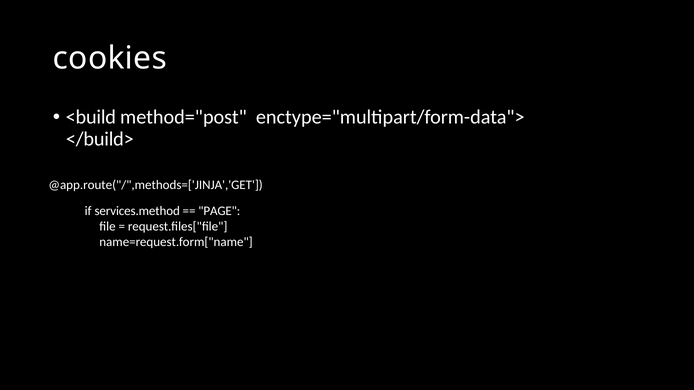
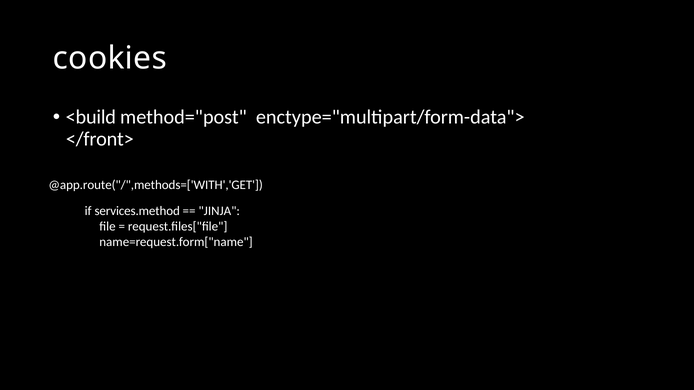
</build>: </build> -> </front> (100, 139)
@app.route("/",methods=['JINJA','GET: @app.route("/",methods=['JINJA','GET -> @app.route("/",methods=['WITH','GET (156, 185)
PAGE: PAGE -> JINJA (219, 211)
